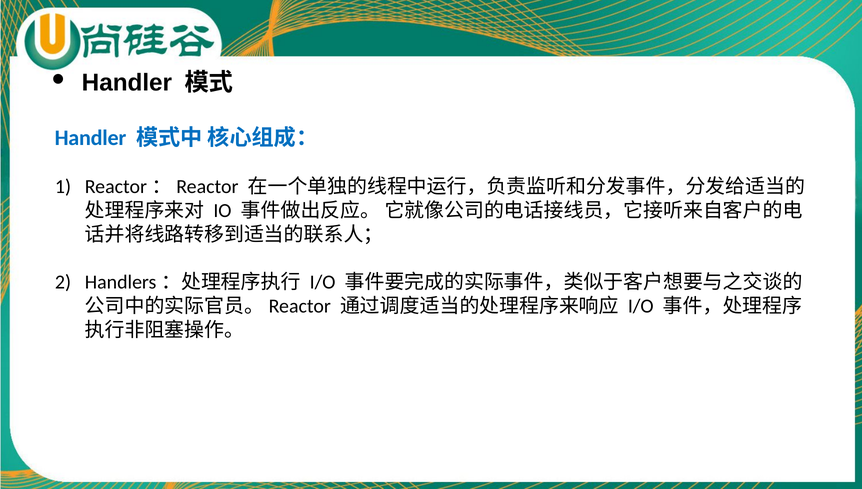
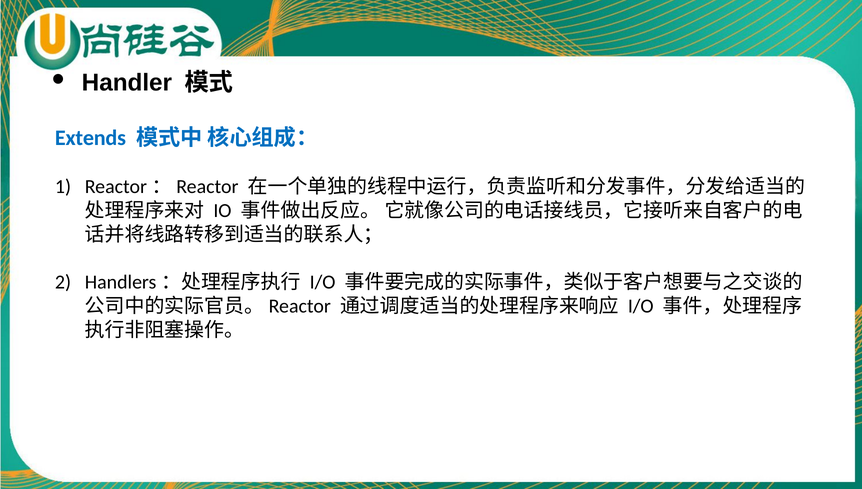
Handler: Handler -> Extends (90, 138)
